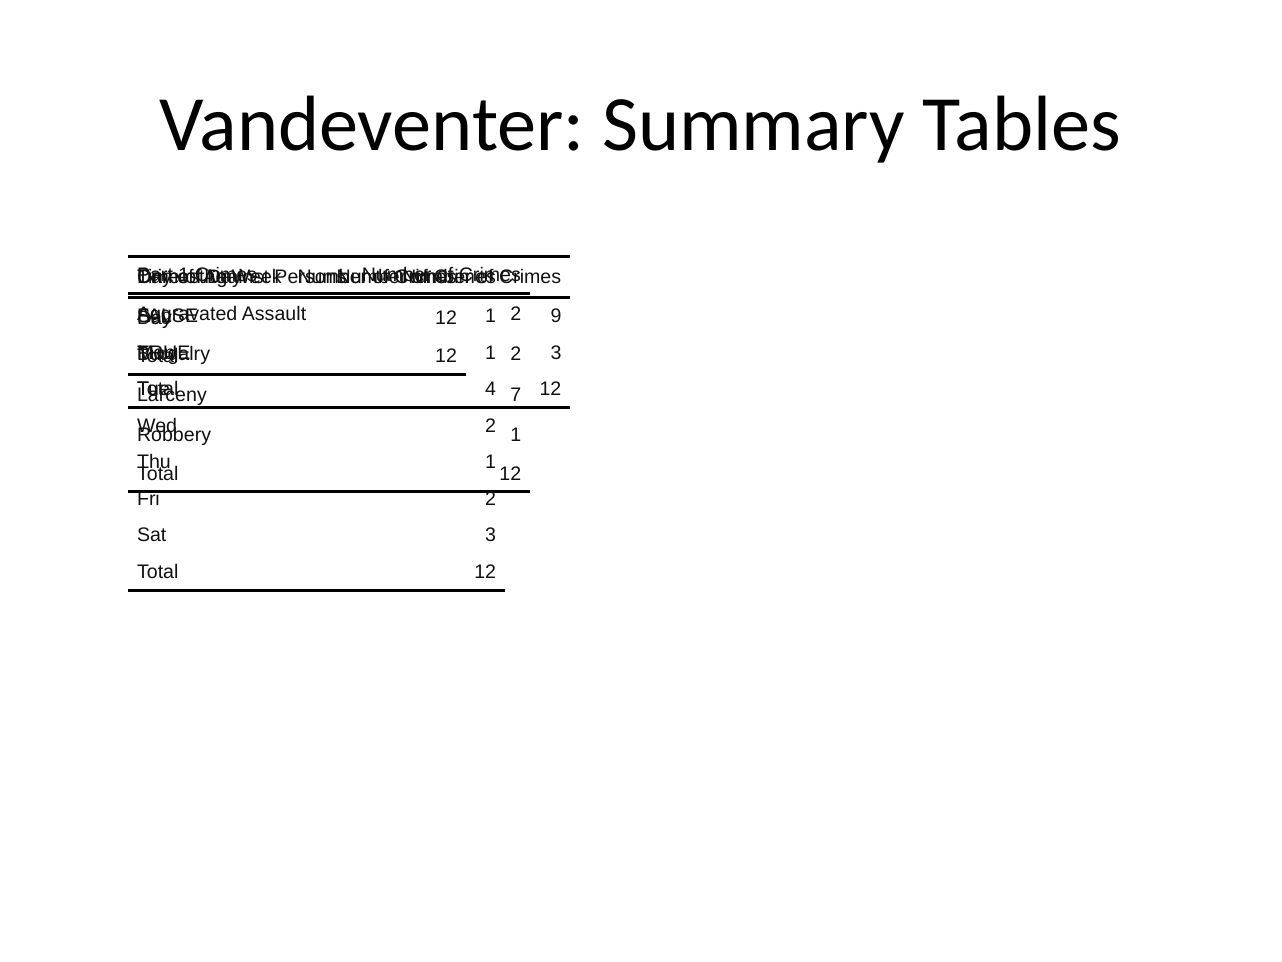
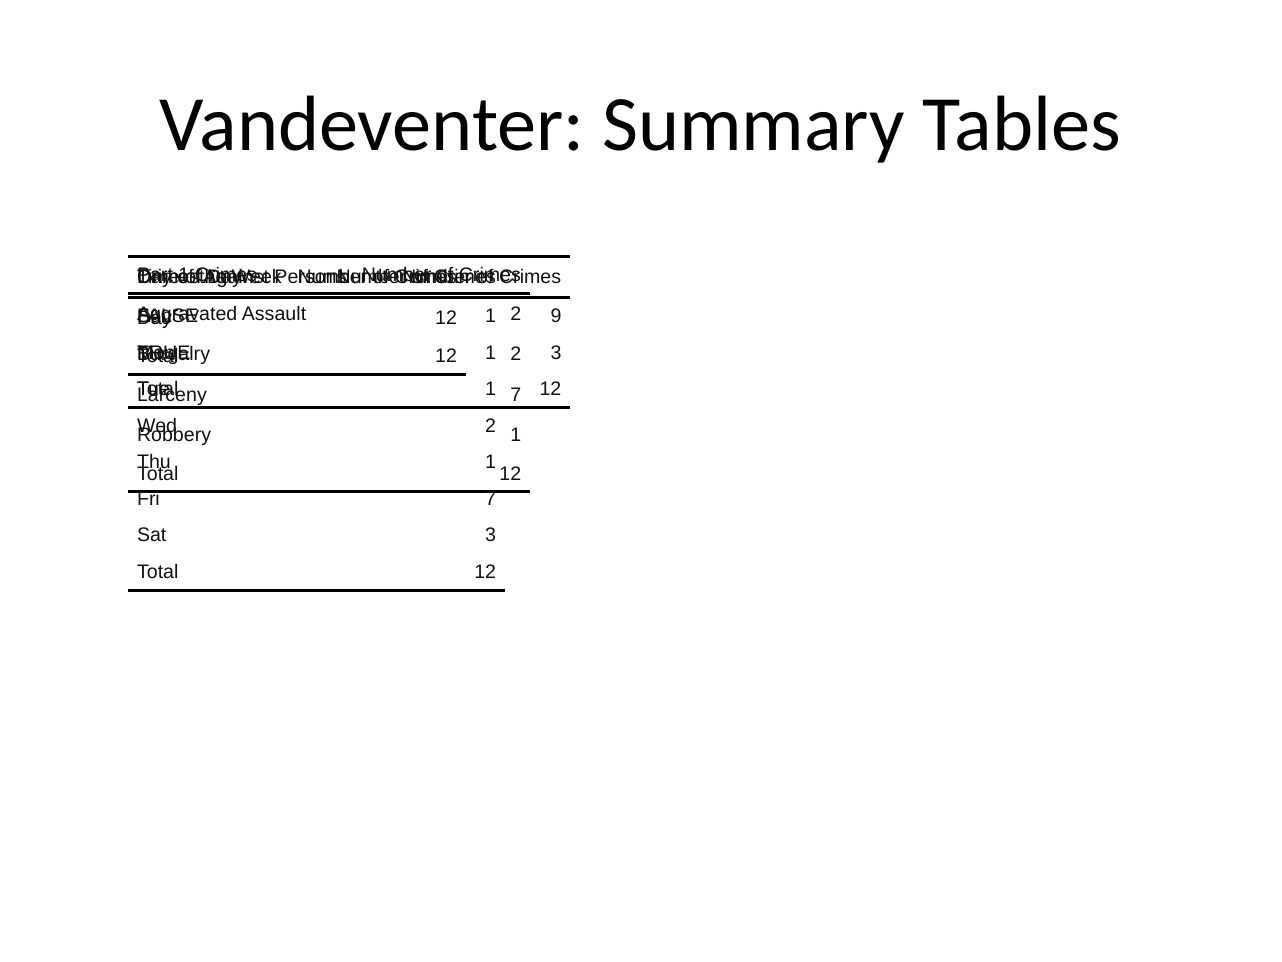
4: 4 -> 1 (491, 389)
Fri 2: 2 -> 7 (491, 499)
